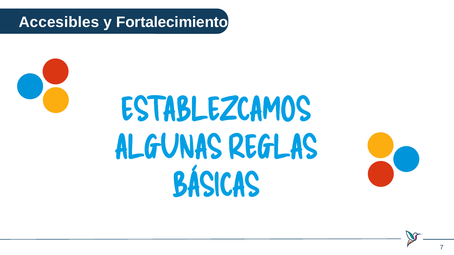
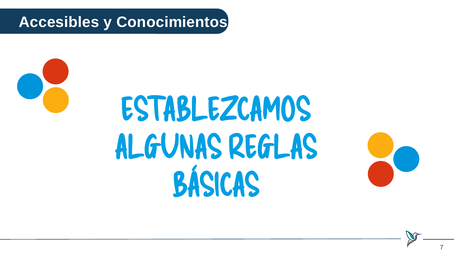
Fortalecimiento: Fortalecimiento -> Conocimientos (172, 22)
